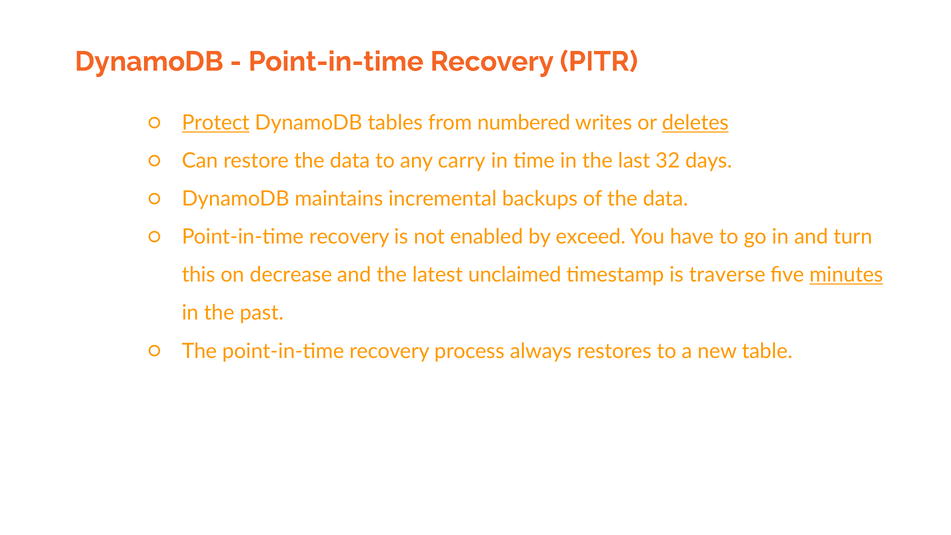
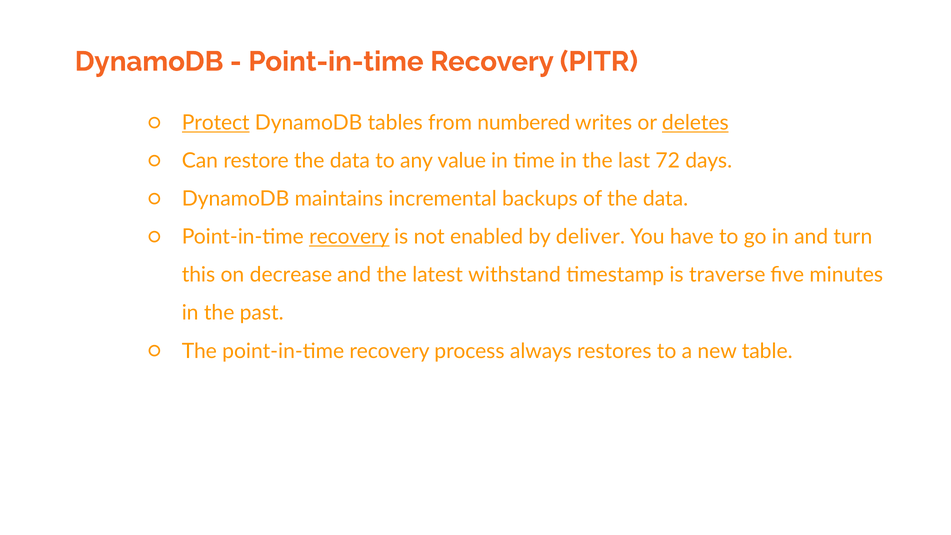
carry: carry -> value (462, 161)
32: 32 -> 72 (668, 161)
recovery underline: none -> present (349, 237)
exceed: exceed -> deliver (590, 237)
unclaimed: unclaimed -> withstand (515, 275)
minutes underline: present -> none (846, 275)
